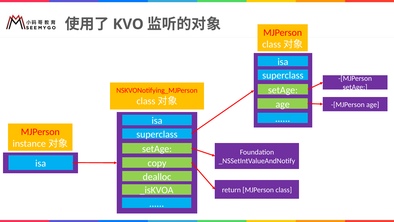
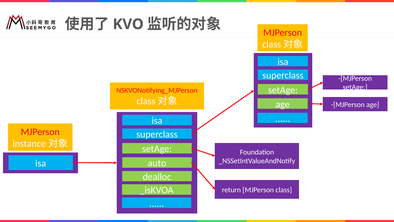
copy: copy -> auto (157, 163)
